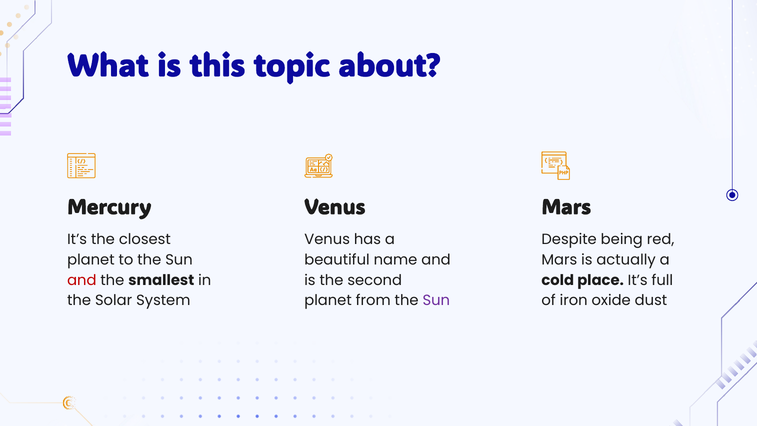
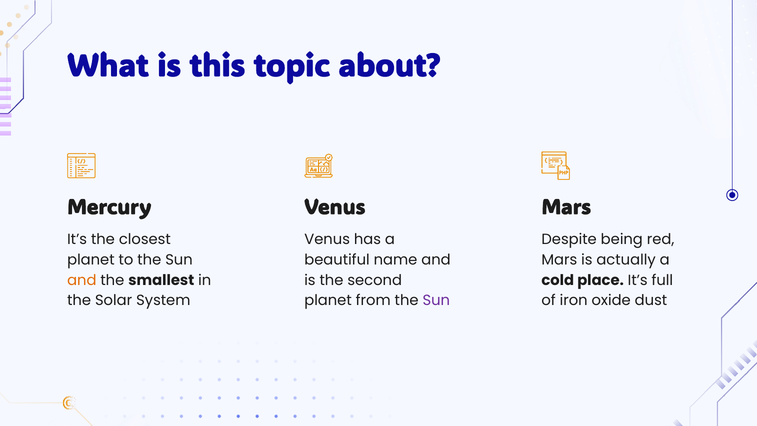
and colour: red -> orange (82, 280)
